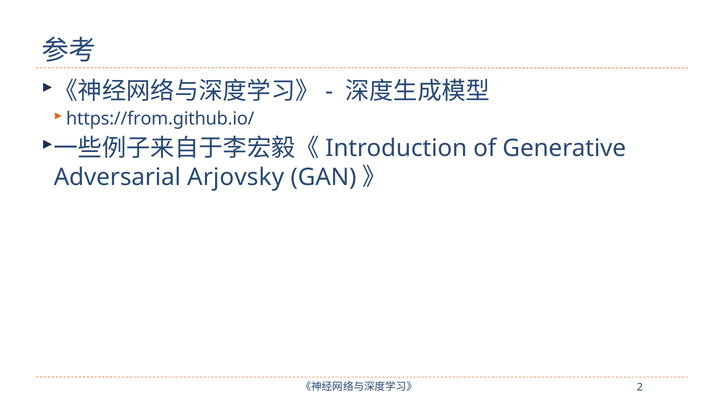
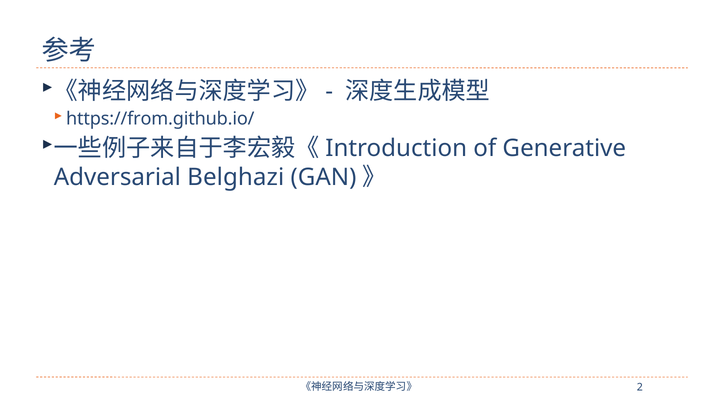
Arjovsky: Arjovsky -> Belghazi (236, 177)
